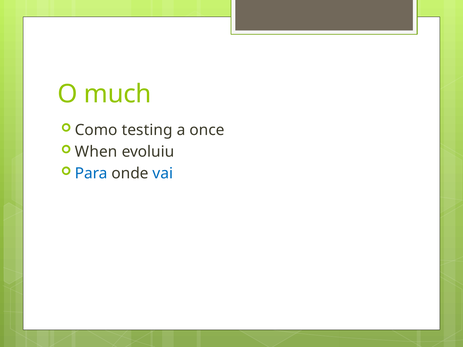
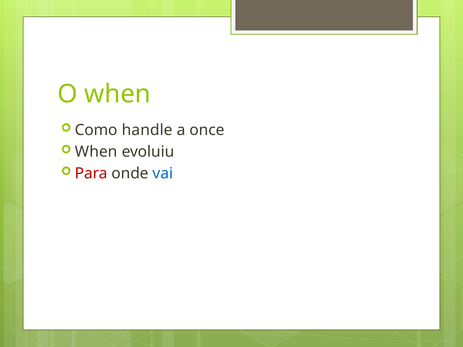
O much: much -> when (117, 94)
testing: testing -> handle (147, 130)
Para colour: blue -> red (91, 174)
